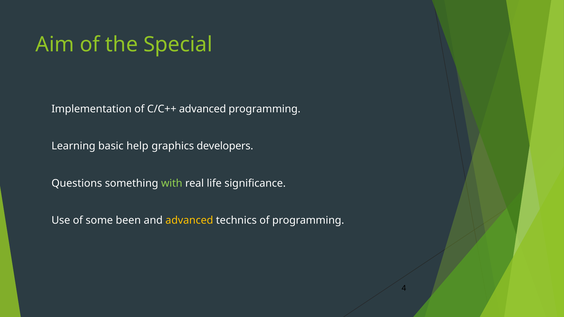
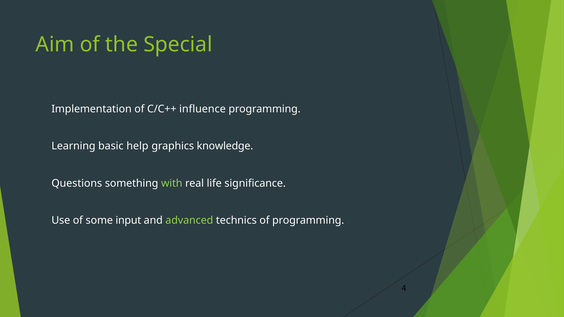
C/C++ advanced: advanced -> influence (202, 109)
developers: developers -> knowledge (225, 146)
been: been -> input (128, 221)
advanced colour: yellow -> light green (189, 221)
